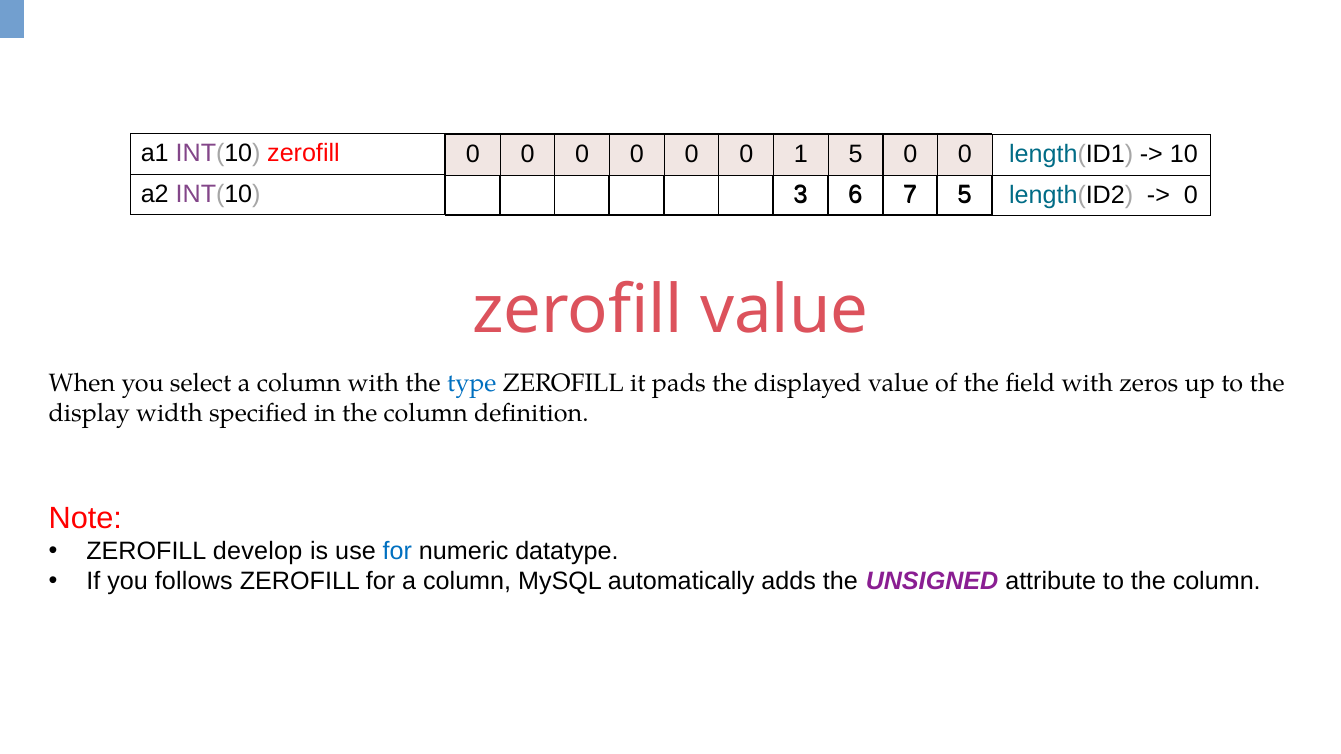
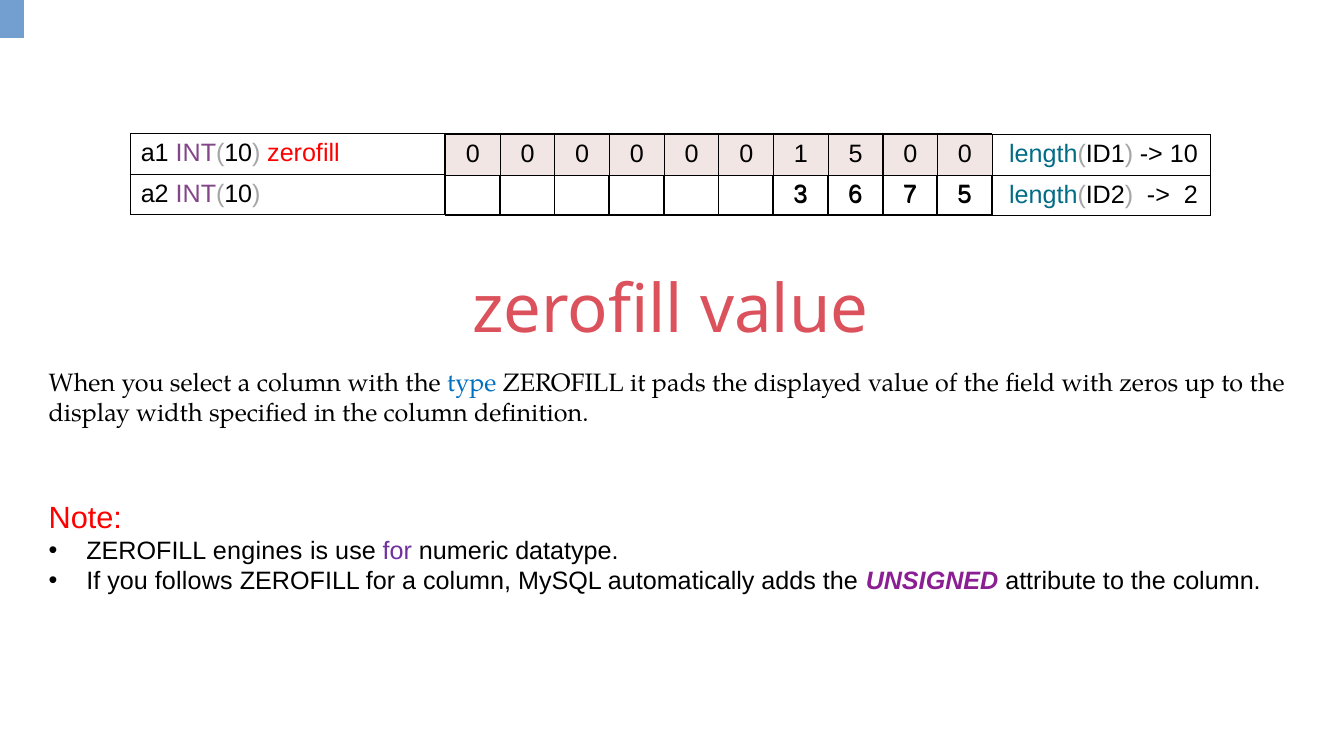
0: 0 -> 2 (1191, 195)
develop: develop -> engines (258, 552)
for colour: blue -> purple (397, 552)
